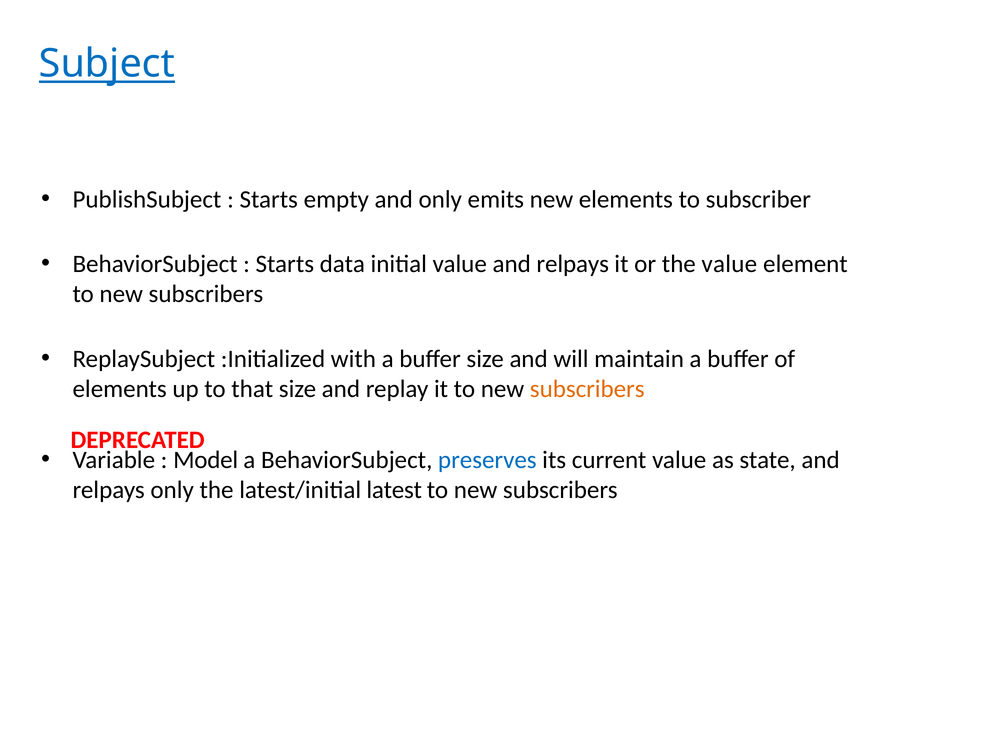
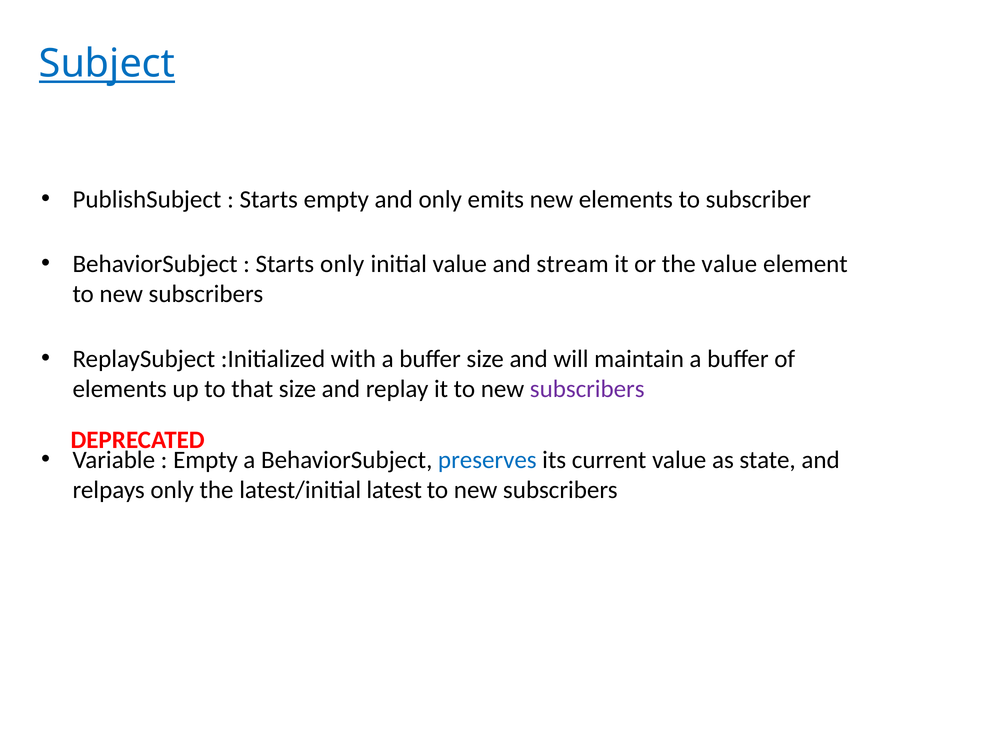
Starts data: data -> only (342, 264)
value and relpays: relpays -> stream (573, 264)
subscribers colour: orange -> purple (587, 389)
Model: Model -> Empty (206, 460)
